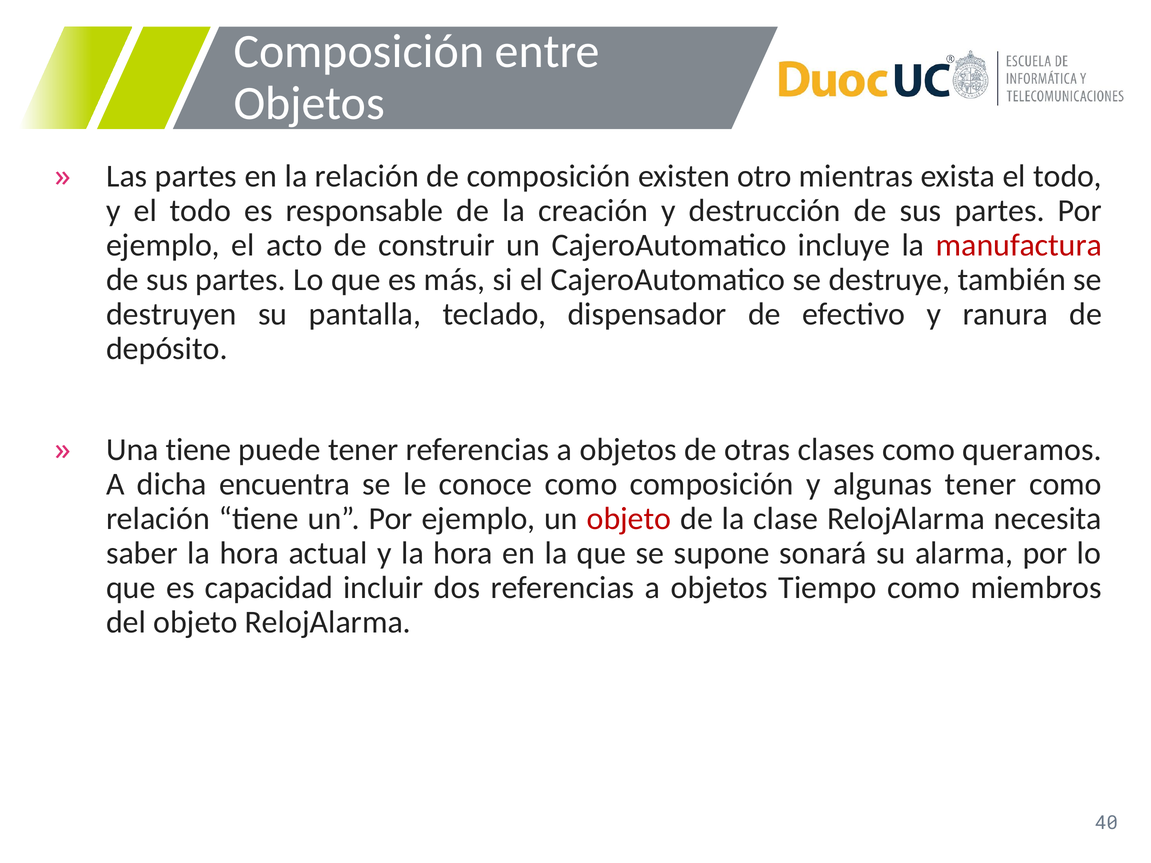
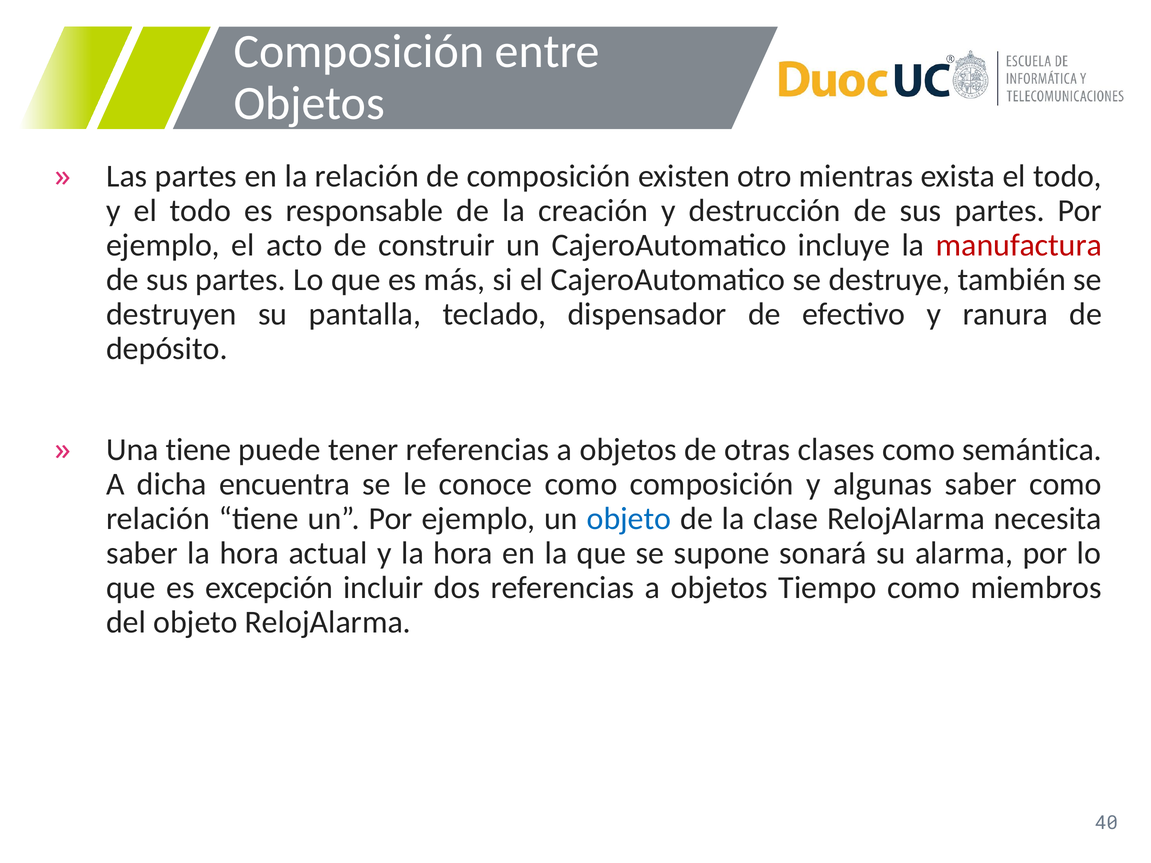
queramos: queramos -> semántica (1032, 450)
algunas tener: tener -> saber (981, 484)
objeto colour: red -> blue (629, 519)
capacidad: capacidad -> excepción (269, 588)
